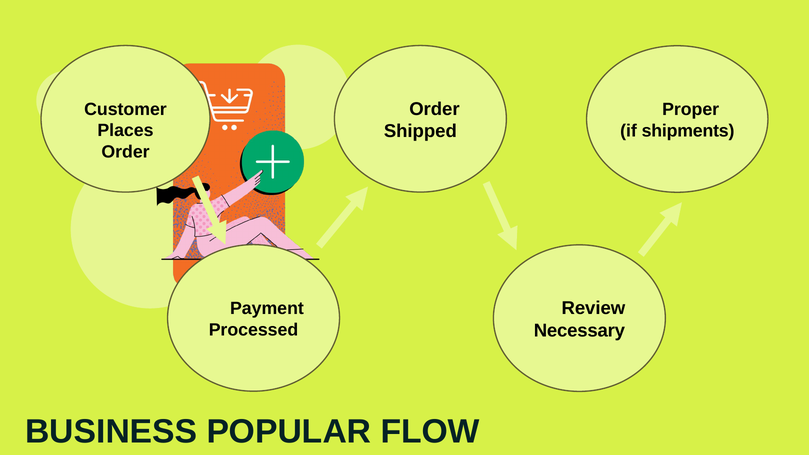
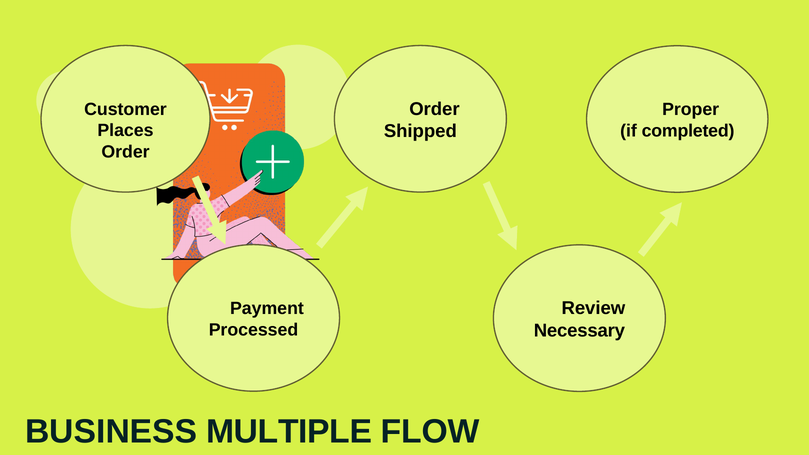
shipments: shipments -> completed (688, 131)
POPULAR: POPULAR -> MULTIPLE (289, 432)
